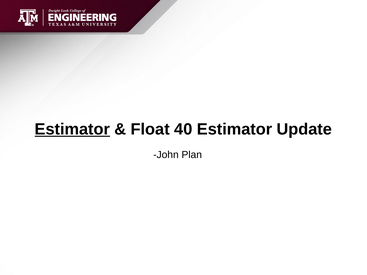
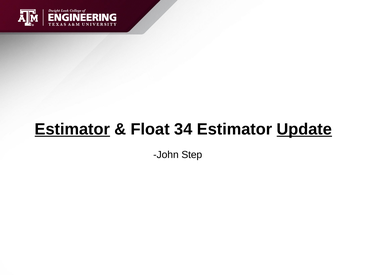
40: 40 -> 34 (183, 129)
Update underline: none -> present (304, 129)
Plan: Plan -> Step (192, 155)
